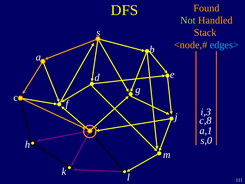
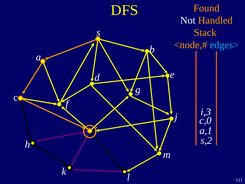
Not colour: light green -> white (188, 20)
c,8: c,8 -> c,0 (205, 120)
s,0: s,0 -> s,2 (206, 140)
